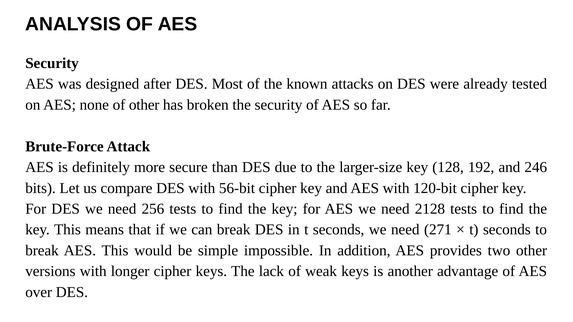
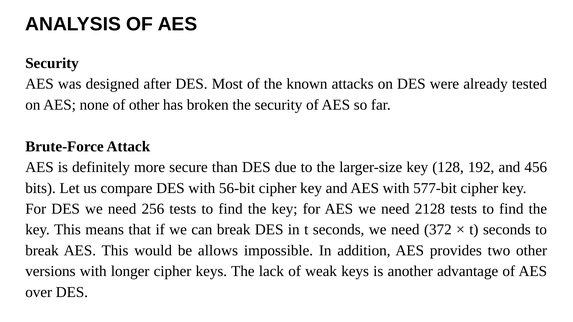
246: 246 -> 456 (536, 167)
120-bit: 120-bit -> 577-bit (435, 188)
271: 271 -> 372 (438, 230)
simple: simple -> allows (218, 251)
